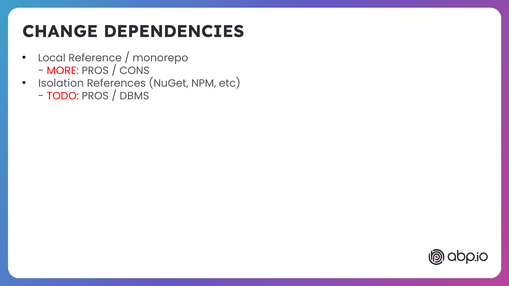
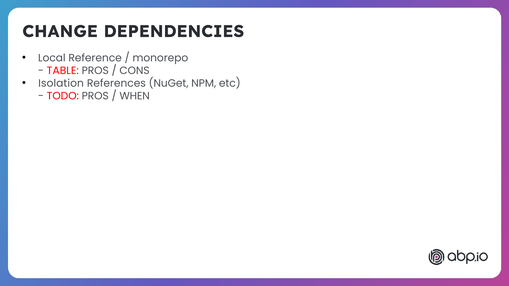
MORE: MORE -> TABLE (63, 71)
DBMS: DBMS -> WHEN (135, 96)
